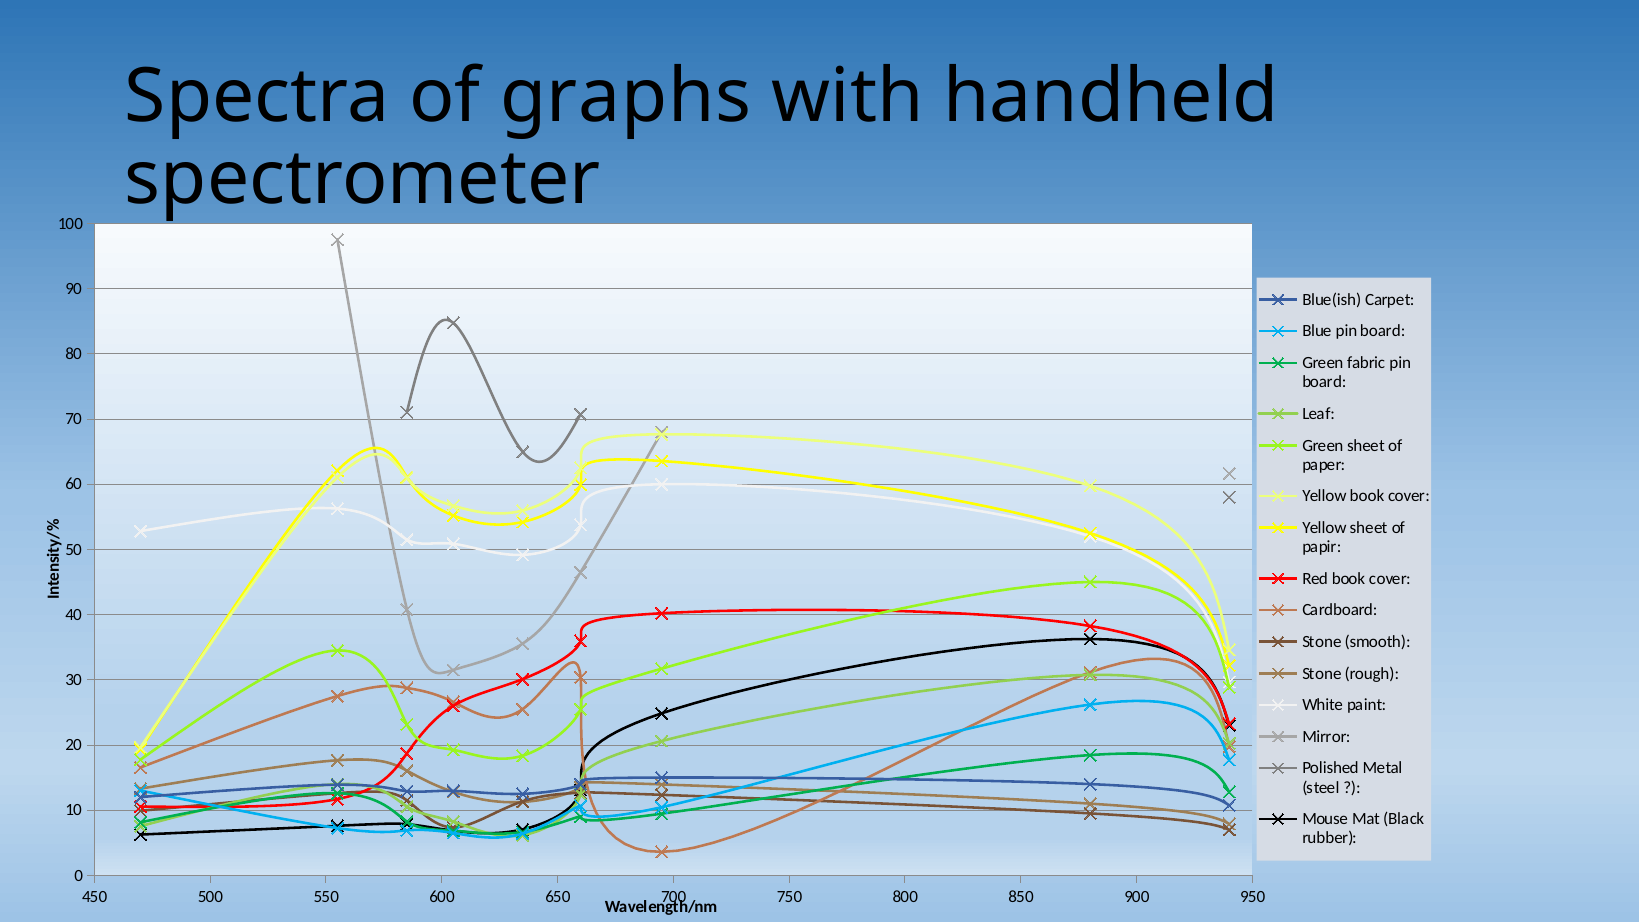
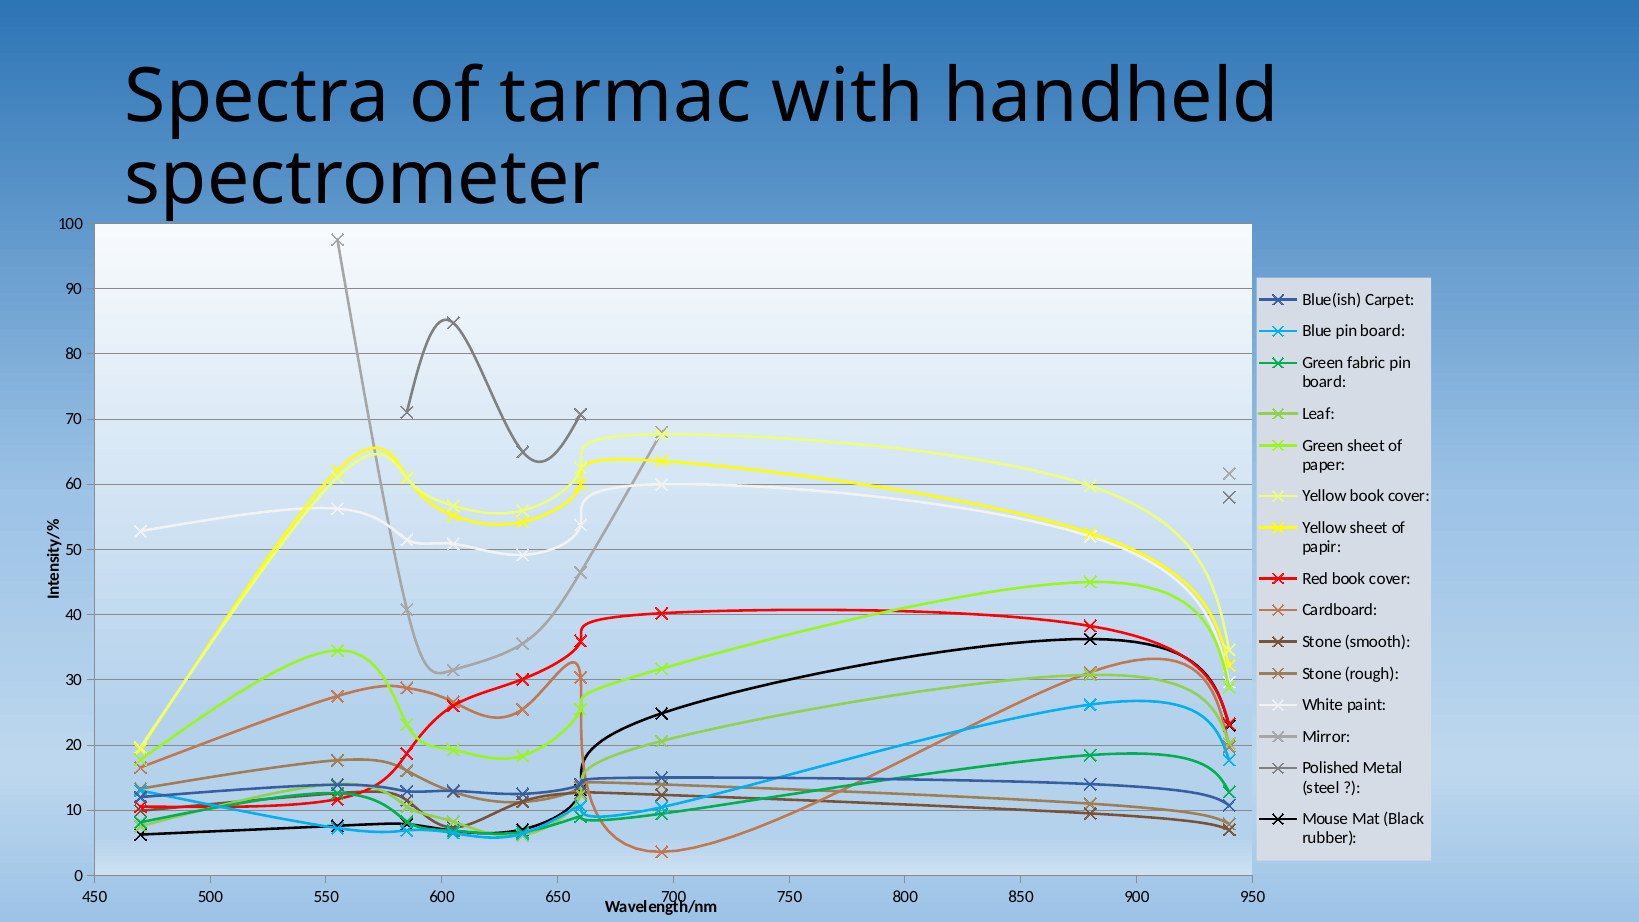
graphs: graphs -> tarmac (626, 97)
